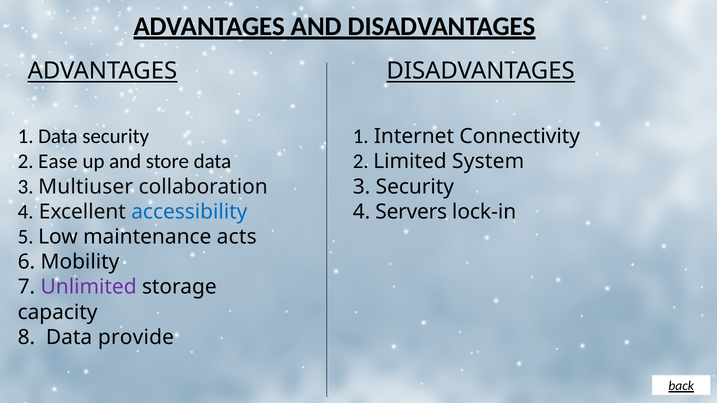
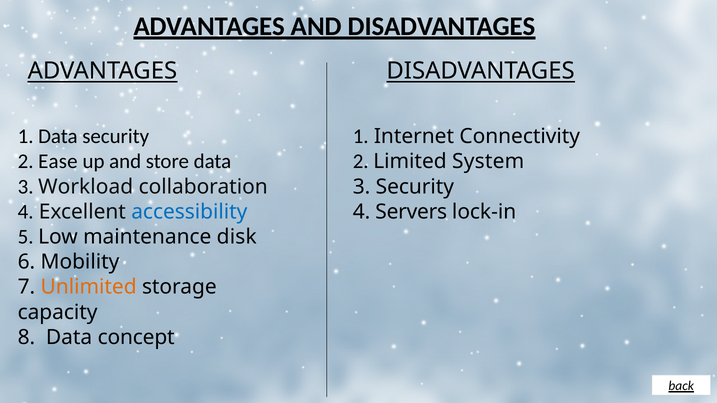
Multiuser: Multiuser -> Workload (86, 187)
acts: acts -> disk (237, 237)
Unlimited colour: purple -> orange (89, 287)
provide: provide -> concept (136, 337)
